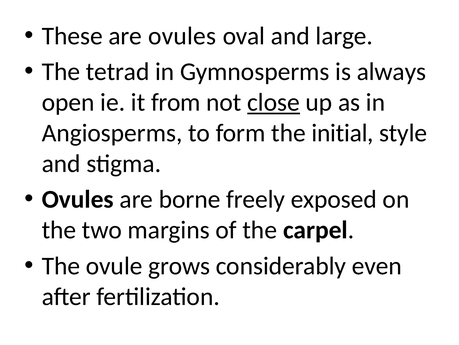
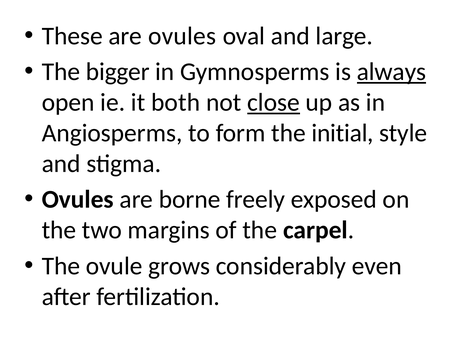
tetrad: tetrad -> bigger (118, 72)
always underline: none -> present (391, 72)
from: from -> both (176, 102)
